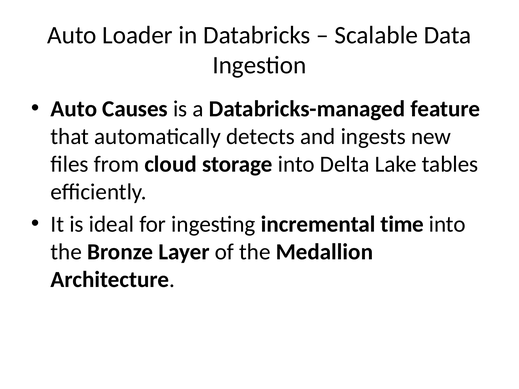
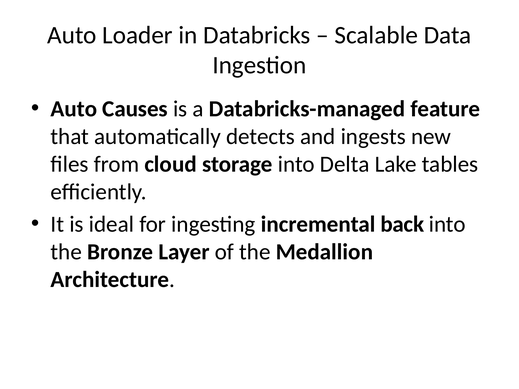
time: time -> back (402, 224)
